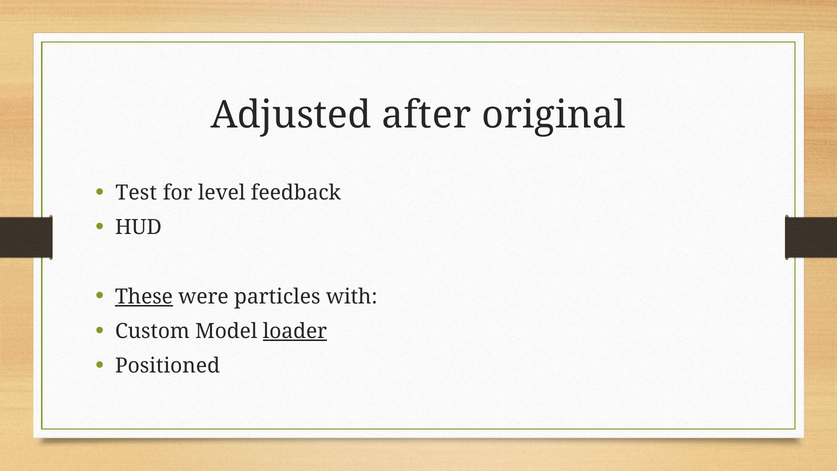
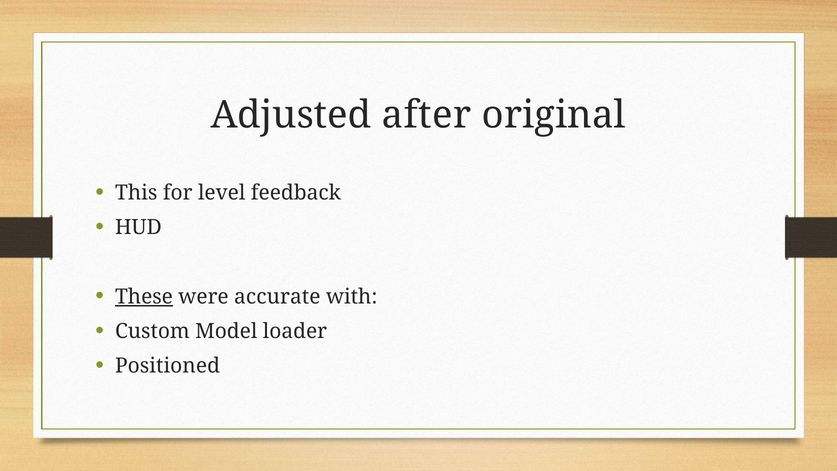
Test: Test -> This (136, 193)
particles: particles -> accurate (277, 297)
loader underline: present -> none (295, 331)
